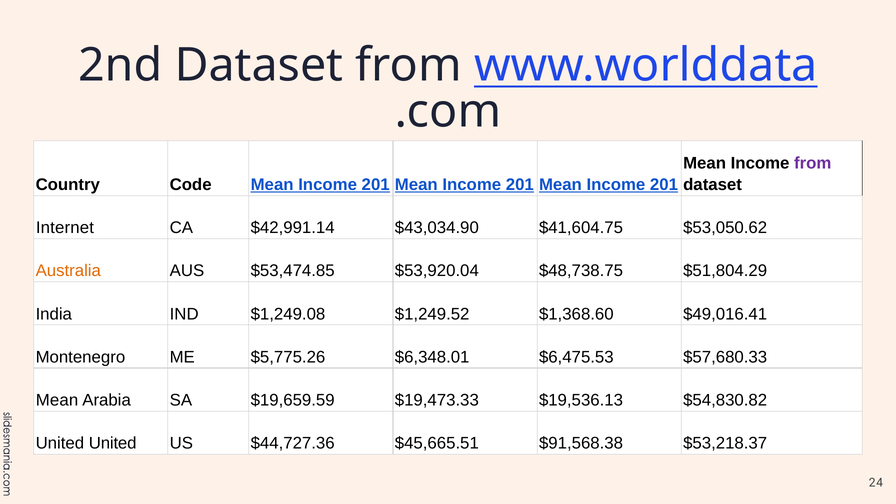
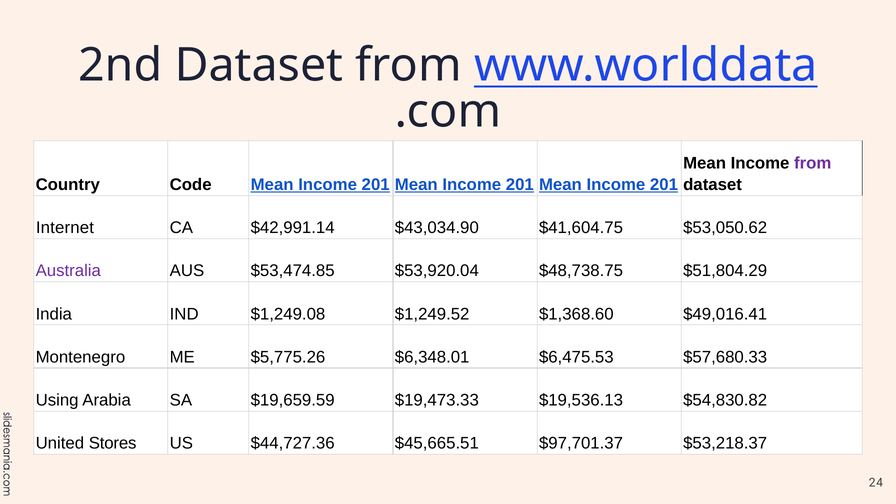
Australia colour: orange -> purple (68, 271)
Mean: Mean -> Using (57, 400)
United United: United -> Stores (113, 443)
$91,568.38: $91,568.38 -> $97,701.37 (581, 443)
